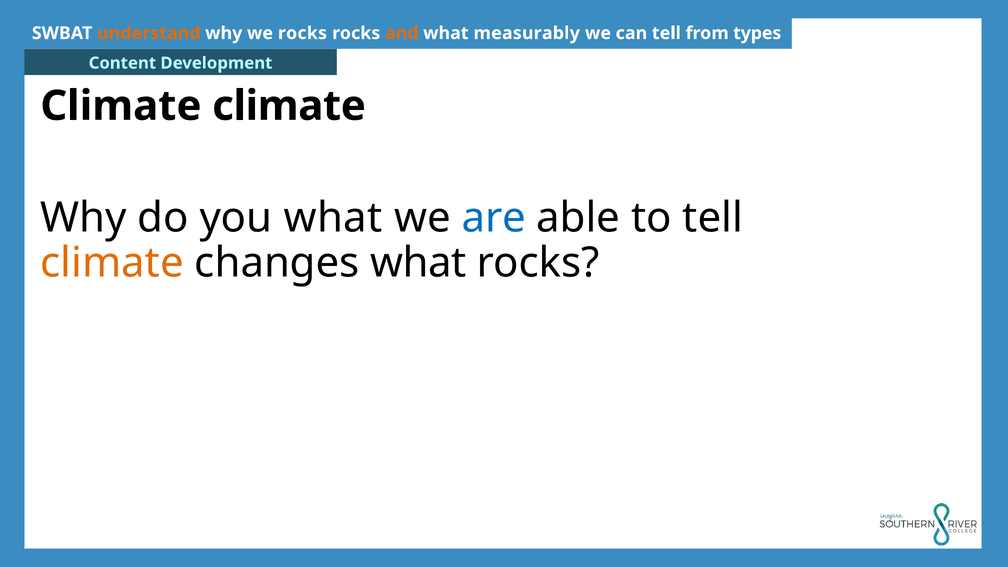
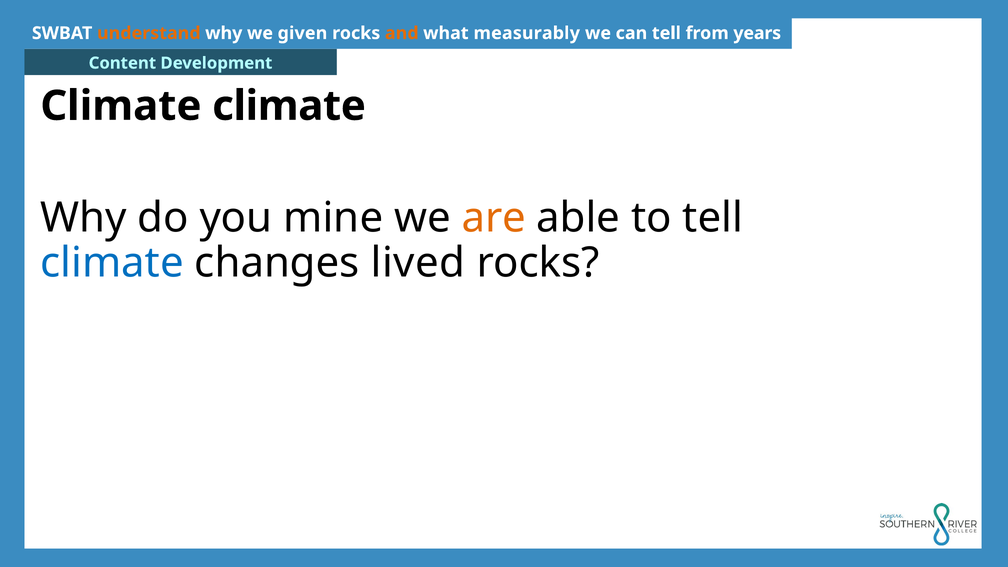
we rocks: rocks -> given (302, 33)
types: types -> years (757, 33)
you what: what -> mine (333, 218)
are colour: blue -> orange (494, 218)
climate colour: orange -> blue (112, 263)
changes what: what -> lived (418, 263)
